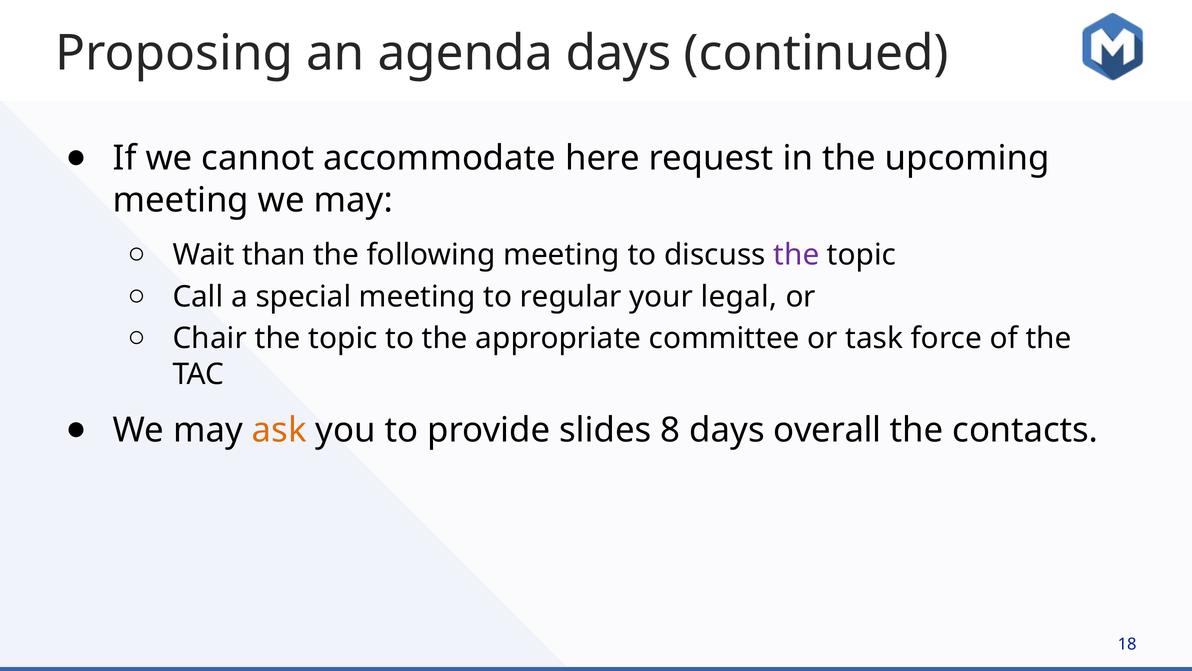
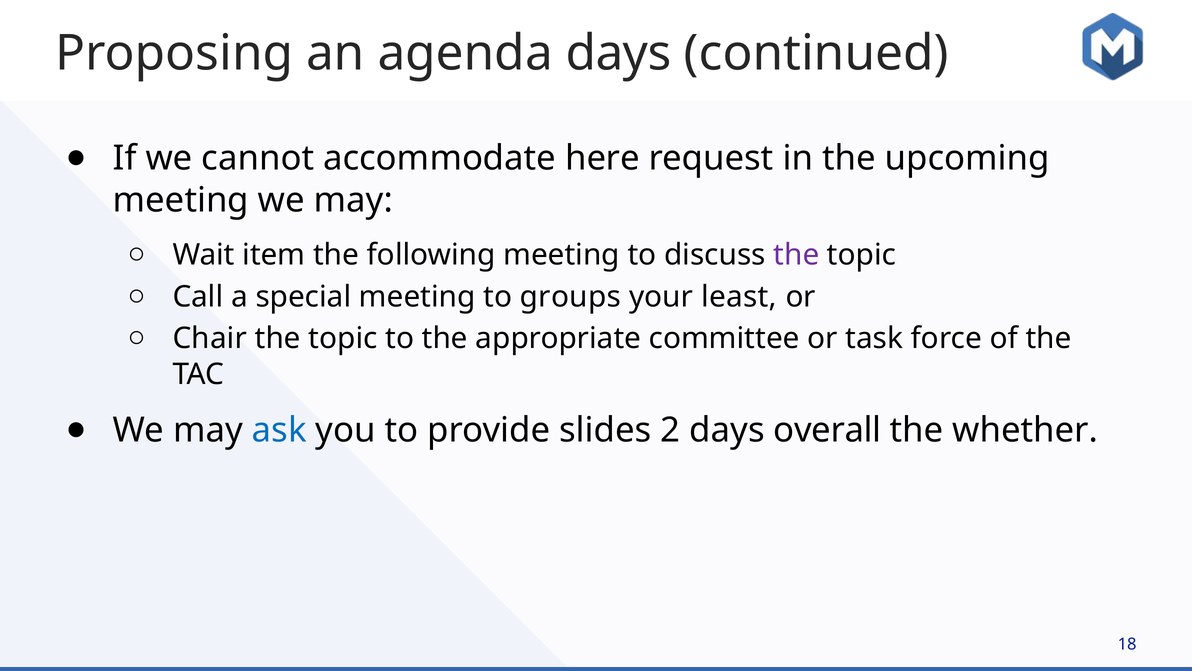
than: than -> item (274, 255)
regular: regular -> groups (570, 297)
legal: legal -> least (739, 297)
ask colour: orange -> blue (279, 430)
8: 8 -> 2 (670, 430)
contacts: contacts -> whether (1025, 430)
